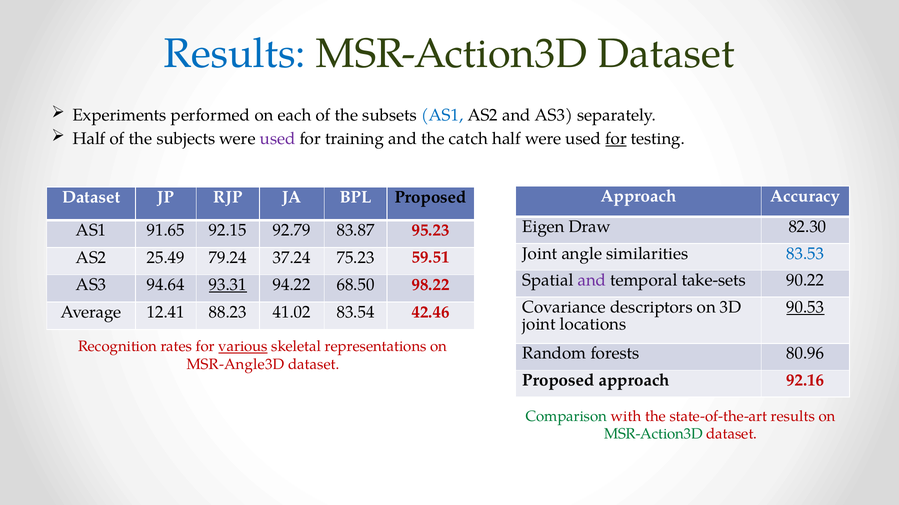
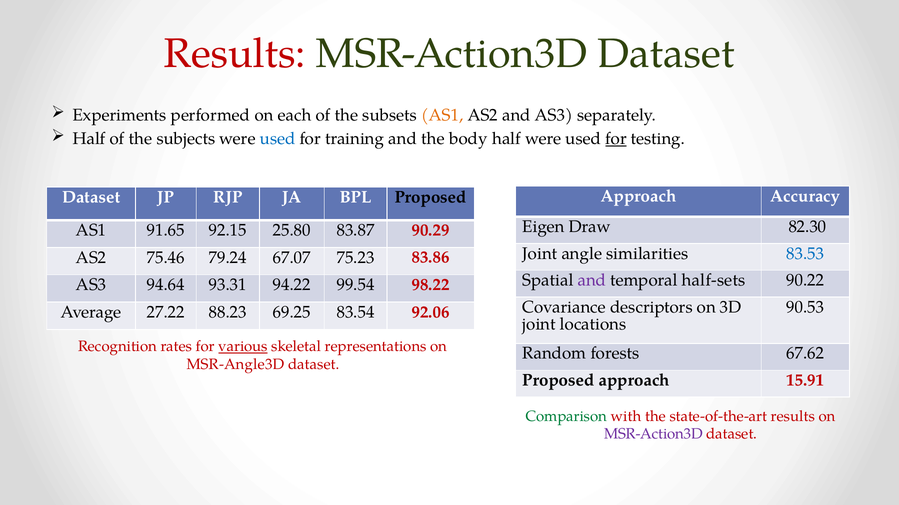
Results colour: blue -> red (235, 54)
AS1 colour: blue -> orange (442, 115)
used colour: purple -> blue (278, 139)
catch: catch -> body (468, 139)
92.79: 92.79 -> 25.80 (292, 230)
95.23: 95.23 -> 90.29 (431, 230)
25.49: 25.49 -> 75.46 (166, 258)
37.24: 37.24 -> 67.07 (292, 258)
59.51: 59.51 -> 83.86 (431, 258)
take-sets: take-sets -> half-sets (714, 281)
93.31 underline: present -> none (228, 285)
68.50: 68.50 -> 99.54 (356, 285)
90.53 underline: present -> none (805, 308)
12.41: 12.41 -> 27.22 (166, 313)
41.02: 41.02 -> 69.25 (292, 313)
42.46: 42.46 -> 92.06 (431, 312)
80.96: 80.96 -> 67.62 (805, 354)
92.16: 92.16 -> 15.91 (805, 381)
MSR-Action3D colour: green -> purple (653, 435)
